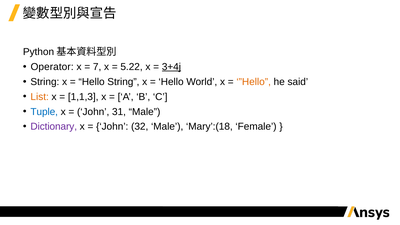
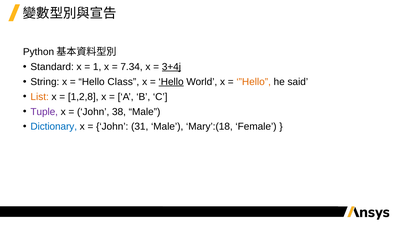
Operator: Operator -> Standard (52, 67)
7: 7 -> 1 (97, 67)
5.22: 5.22 -> 7.34 (132, 67)
Hello String: String -> Class (123, 82)
Hello underline: none -> present (171, 82)
1,1,3: 1,1,3 -> 1,2,8 (83, 97)
Tuple colour: blue -> purple (44, 112)
31: 31 -> 38 (119, 112)
Dictionary colour: purple -> blue (54, 127)
32: 32 -> 31 (140, 127)
